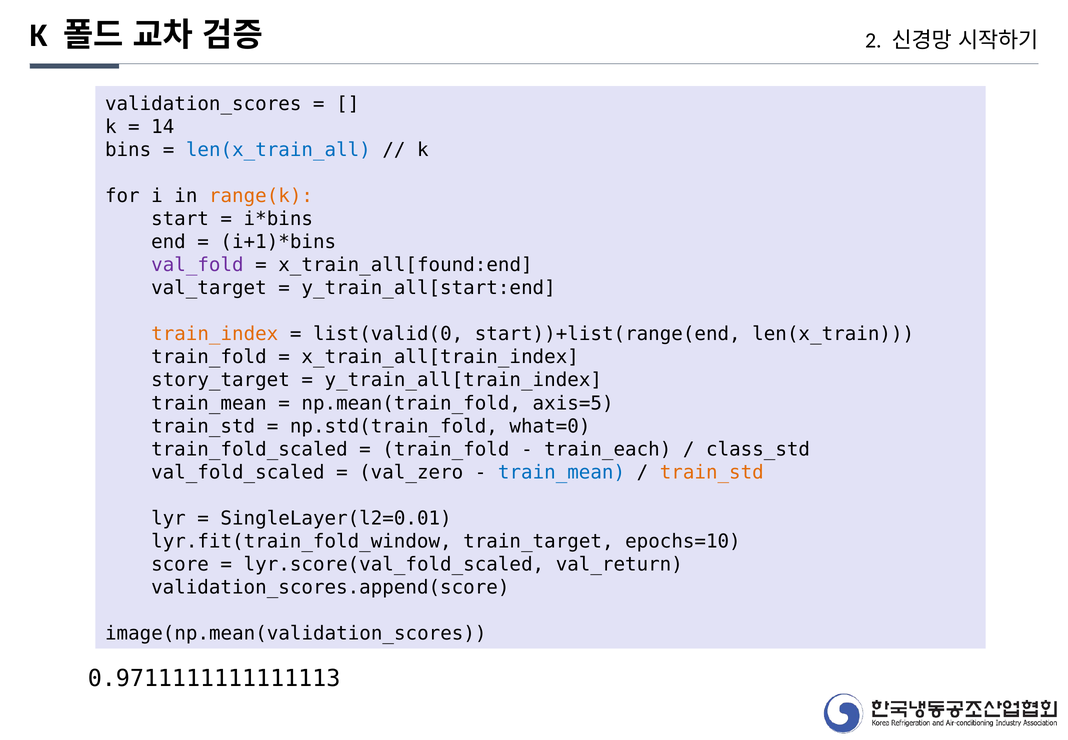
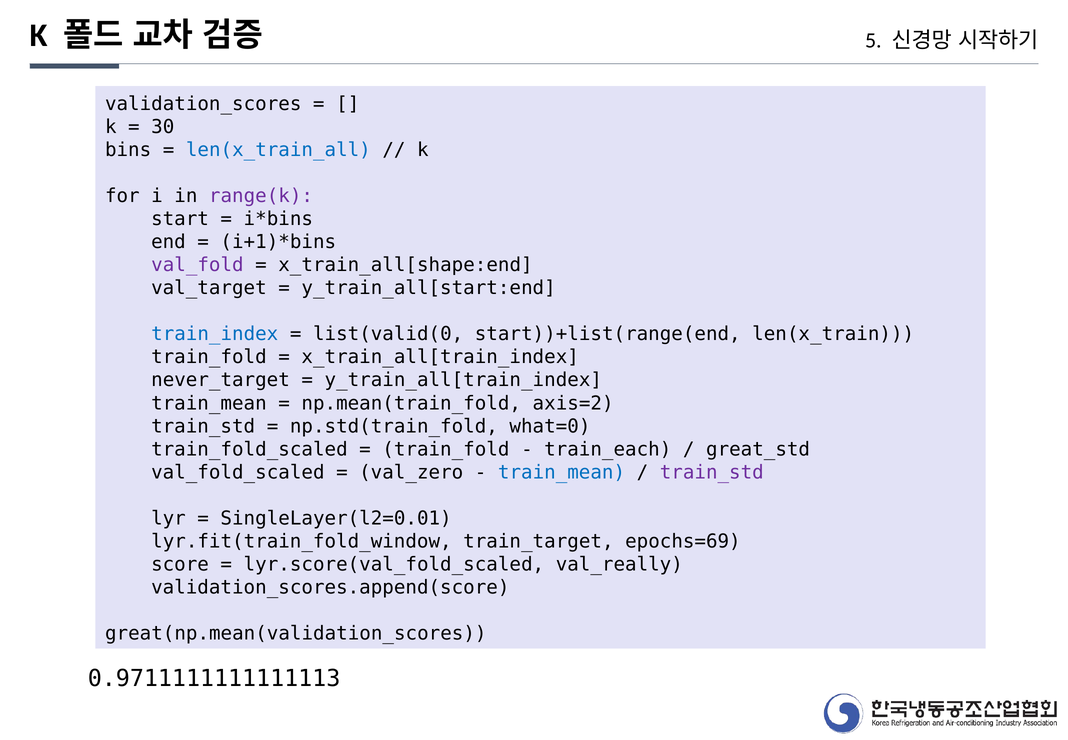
2: 2 -> 5 (873, 40)
14: 14 -> 30 (163, 127)
range(k colour: orange -> purple (261, 196)
x_train_all[found:end: x_train_all[found:end -> x_train_all[shape:end (405, 265)
train_index colour: orange -> blue (215, 334)
story_target: story_target -> never_target (221, 380)
axis=5: axis=5 -> axis=2 (573, 403)
class_std: class_std -> great_std (758, 449)
train_std colour: orange -> purple (712, 472)
epochs=10: epochs=10 -> epochs=69 (683, 541)
val_return: val_return -> val_really (619, 564)
image(np.mean(validation_scores: image(np.mean(validation_scores -> great(np.mean(validation_scores (296, 633)
